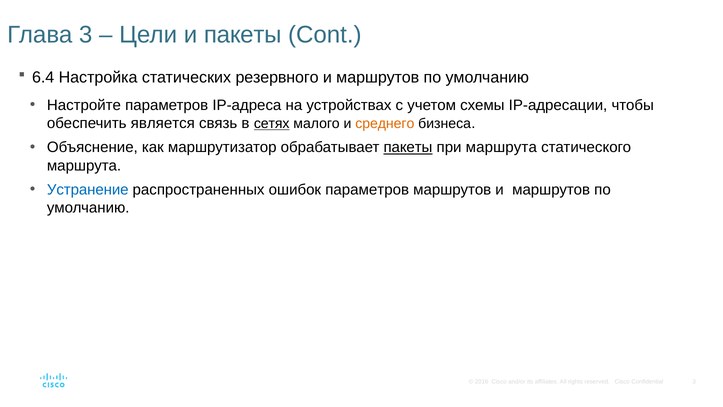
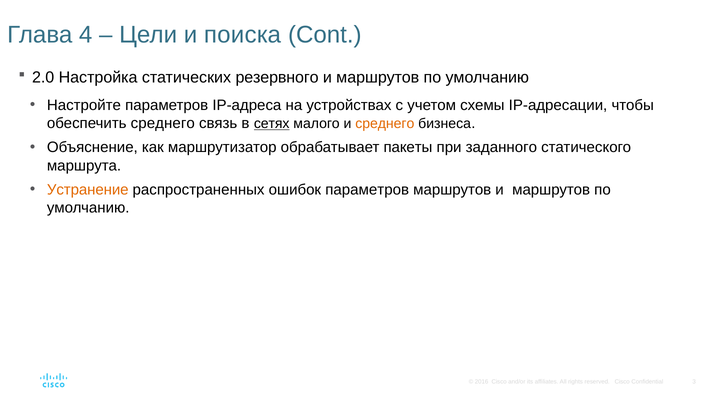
Глава 3: 3 -> 4 (86, 35)
и пакеты: пакеты -> поиска (242, 35)
6.4: 6.4 -> 2.0 (43, 78)
обеспечить является: является -> среднего (163, 123)
пакеты underline: present -> none (408, 147)
при маршрута: маршрута -> заданного (501, 147)
Устранение colour: blue -> orange (88, 190)
